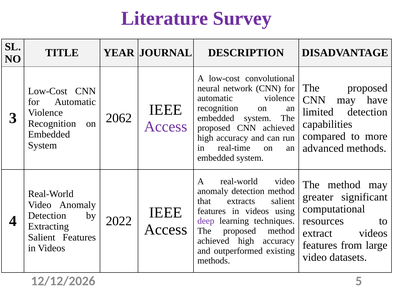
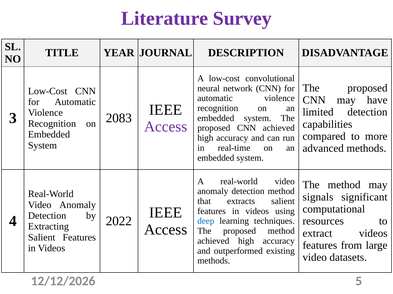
2062: 2062 -> 2083 (119, 118)
greater: greater -> signals (318, 197)
deep colour: purple -> blue (206, 222)
